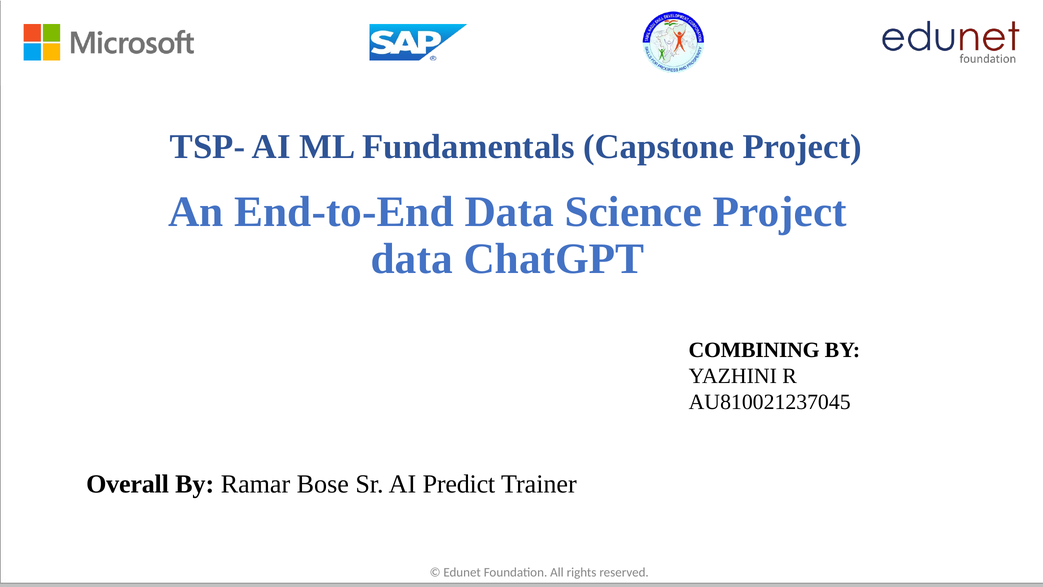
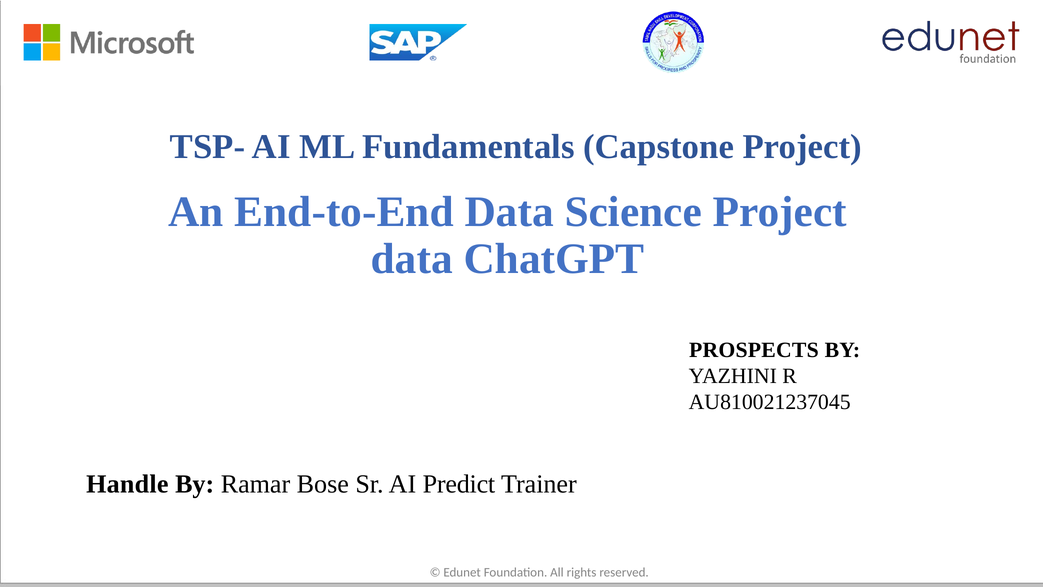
COMBINING: COMBINING -> PROSPECTS (754, 350)
Overall: Overall -> Handle (127, 484)
